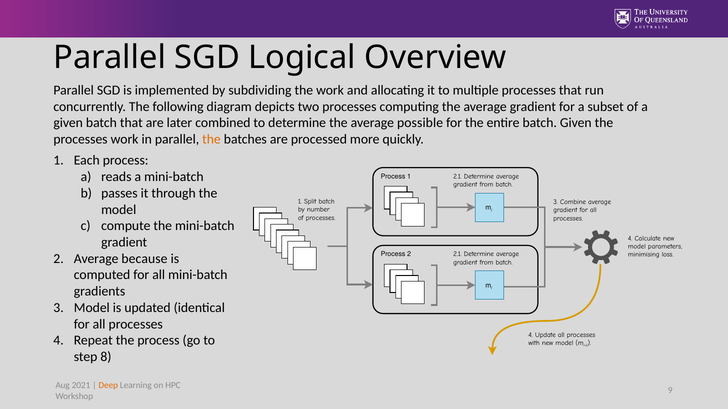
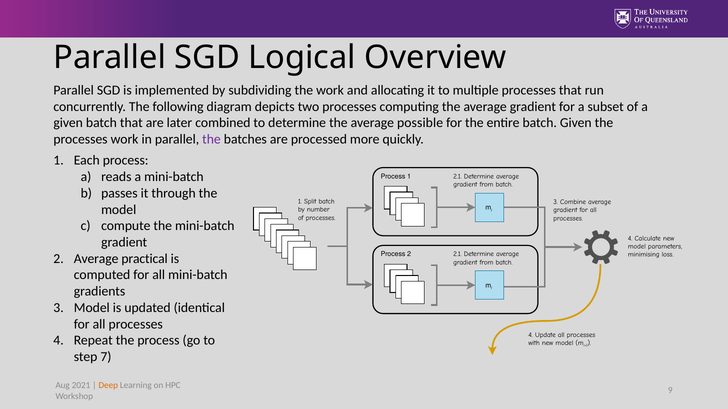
the colour: orange -> purple (211, 139)
because: because -> practical (145, 259)
8: 8 -> 7 (106, 357)
